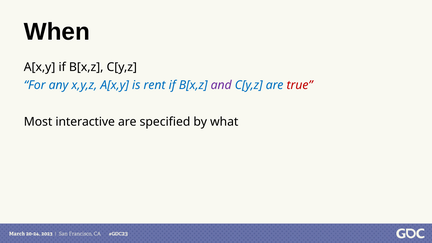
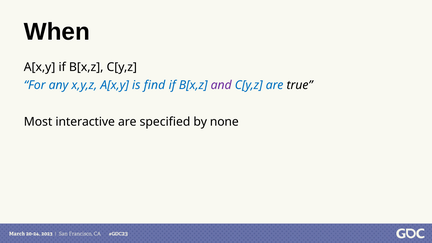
rent: rent -> find (154, 85)
true colour: red -> black (300, 85)
what: what -> none (224, 122)
